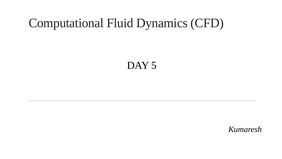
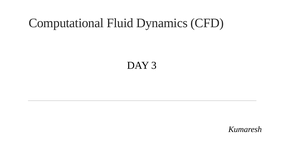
5: 5 -> 3 (154, 65)
